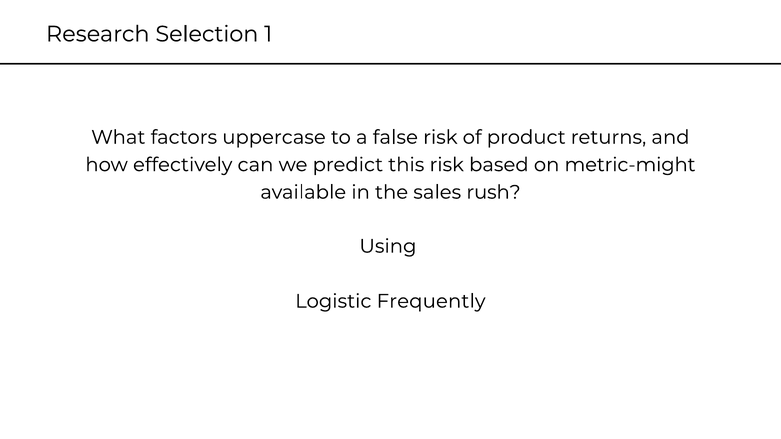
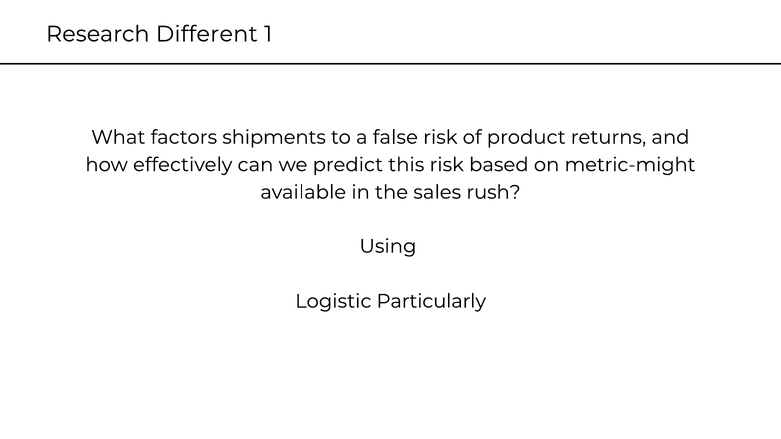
Selection: Selection -> Different (207, 34)
uppercase: uppercase -> shipments (274, 137)
Frequently: Frequently -> Particularly (431, 301)
